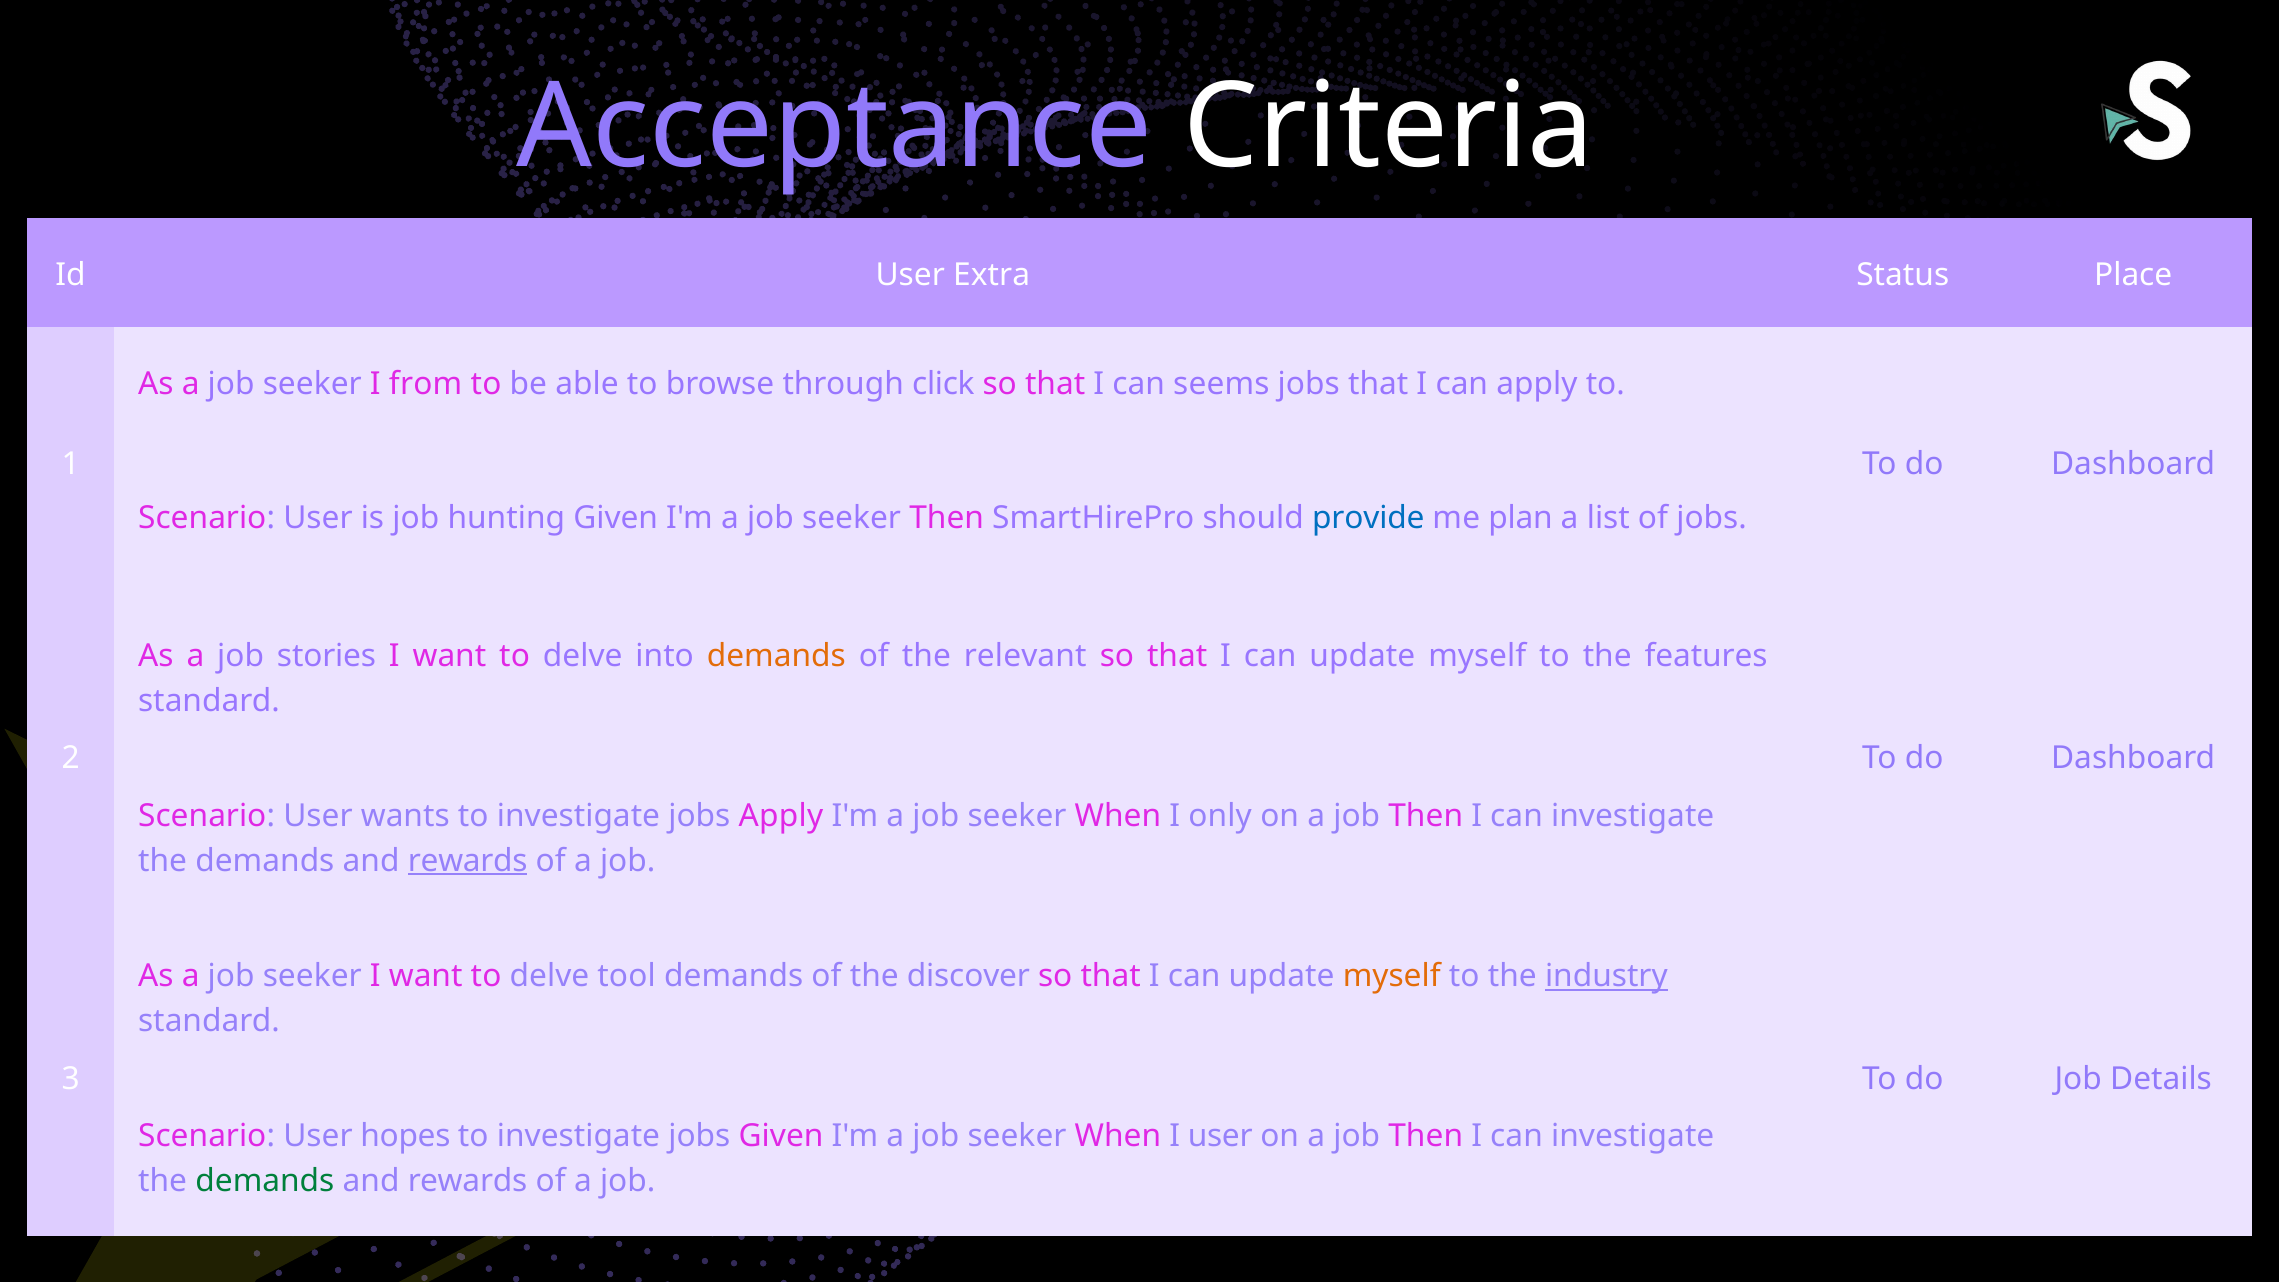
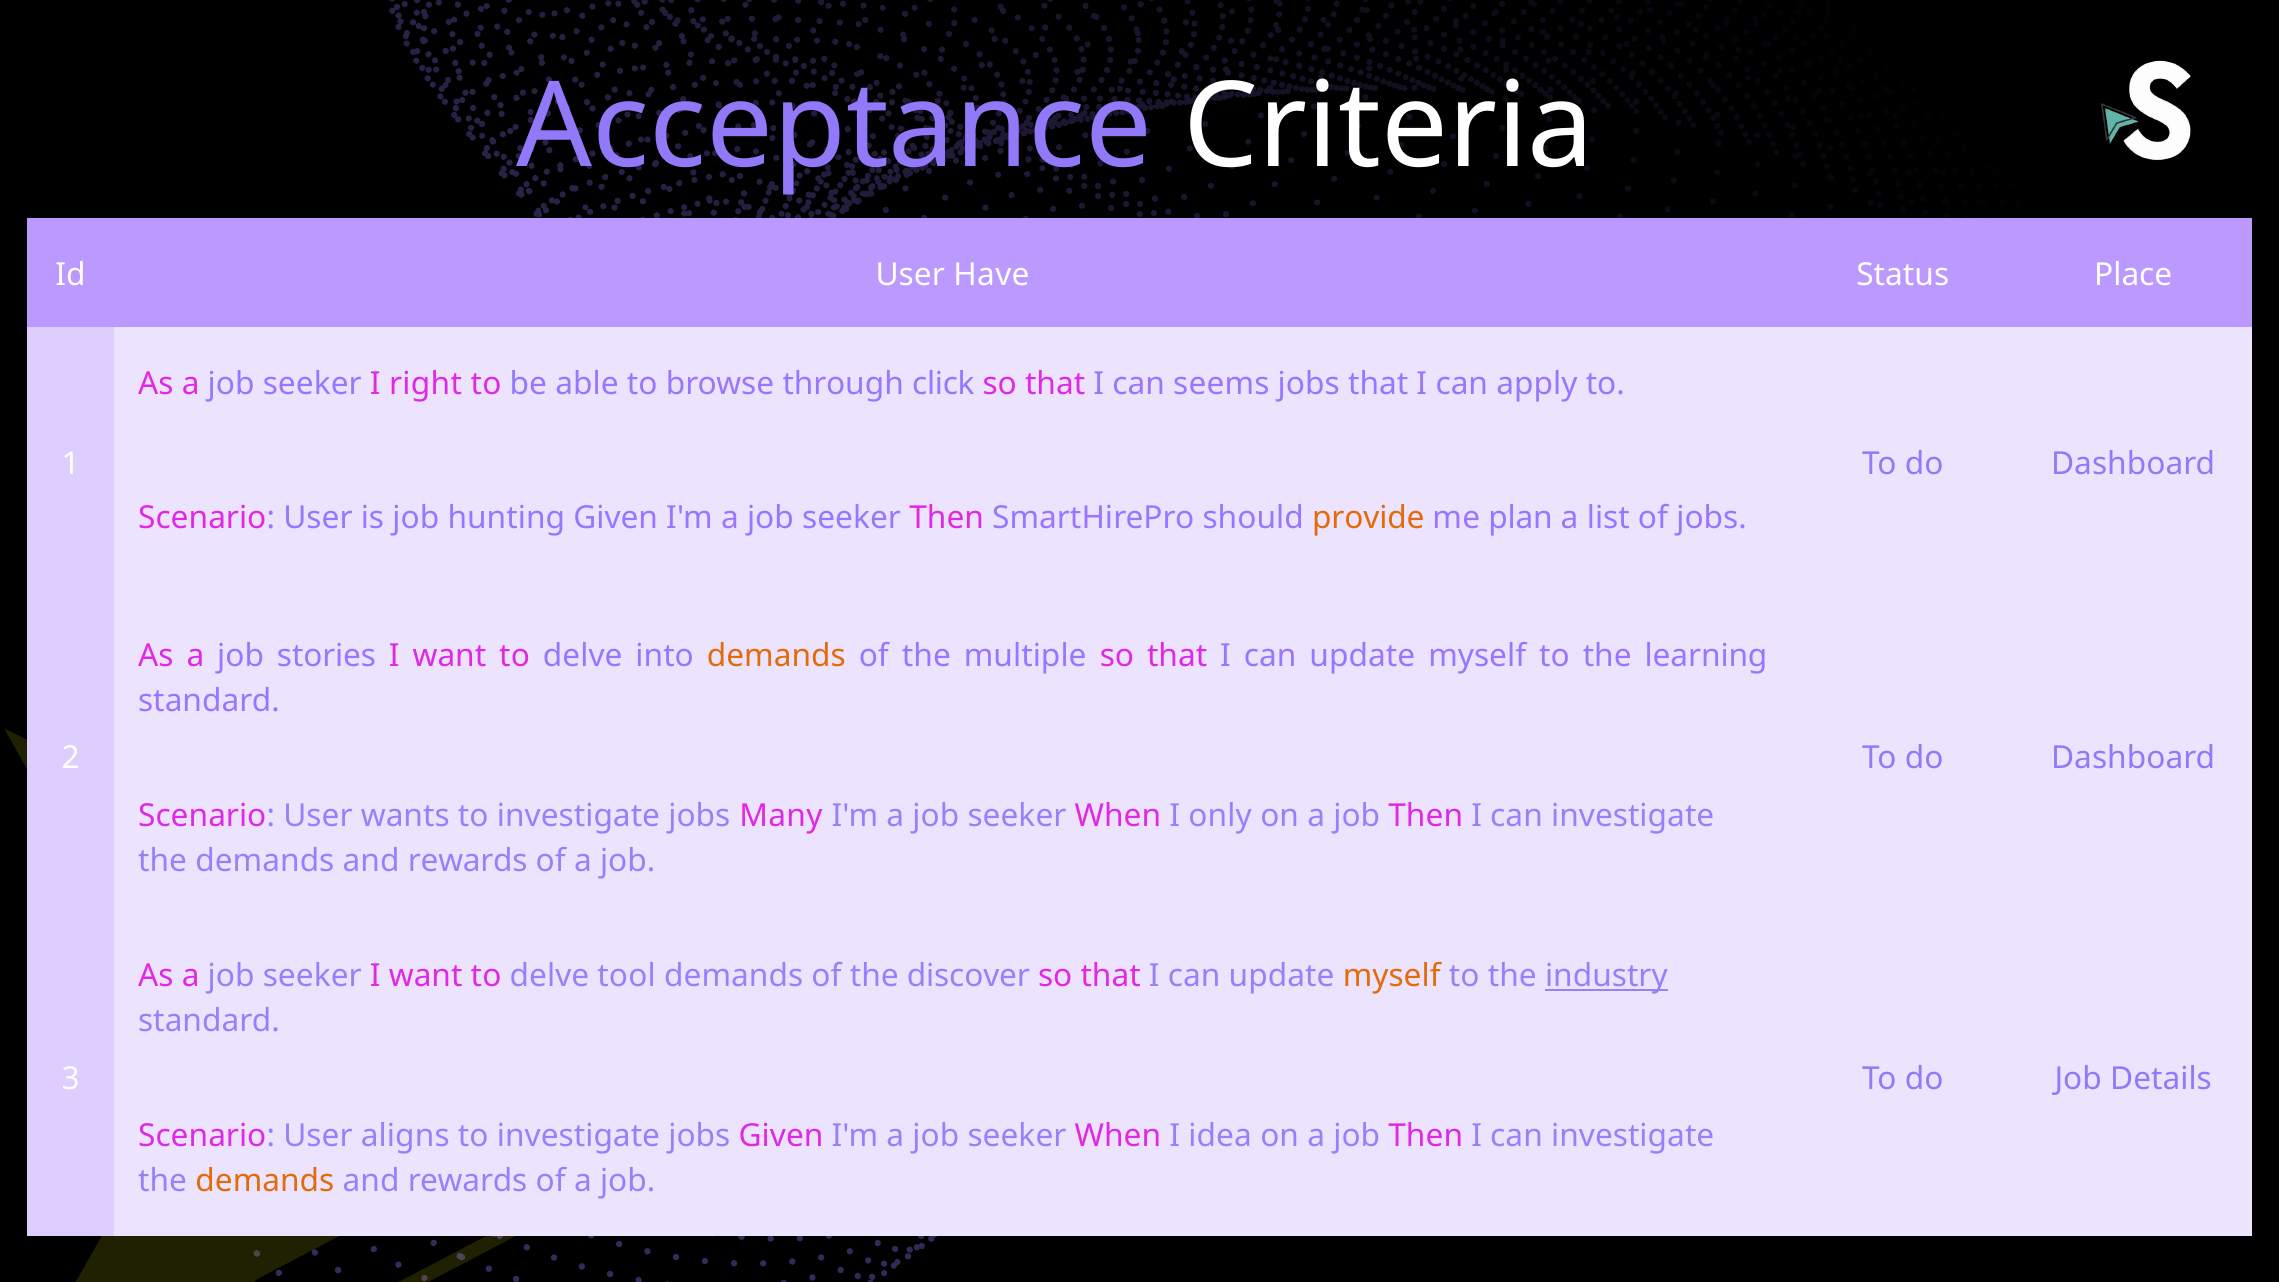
Extra: Extra -> Have (992, 275)
from: from -> right (426, 384)
provide colour: blue -> orange (1368, 518)
relevant: relevant -> multiple (1025, 656)
features: features -> learning (1706, 656)
jobs Apply: Apply -> Many (781, 816)
rewards underline: present -> none (468, 861)
hopes: hopes -> aligns (405, 1136)
I user: user -> idea (1220, 1136)
demands colour: green -> orange (265, 1181)
